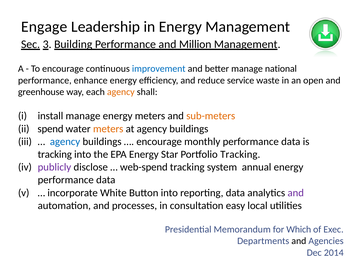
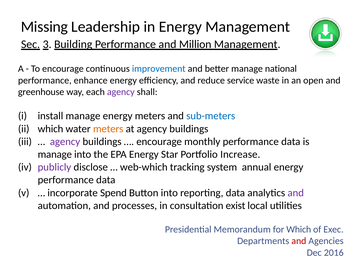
Engage: Engage -> Missing (44, 27)
agency colour: orange -> purple (121, 92)
sub-meters colour: orange -> blue (211, 116)
spend: spend -> which (50, 129)
agency colour: blue -> purple (65, 142)
tracking: tracking -> manage (55, 155)
Portfolio Tracking: Tracking -> Increase (240, 155)
web-spend: web-spend -> web-which (144, 167)
White: White -> Spend (113, 193)
easy: easy -> exist (236, 206)
and colour: black -> red (299, 241)
2014: 2014 -> 2016 (334, 253)
